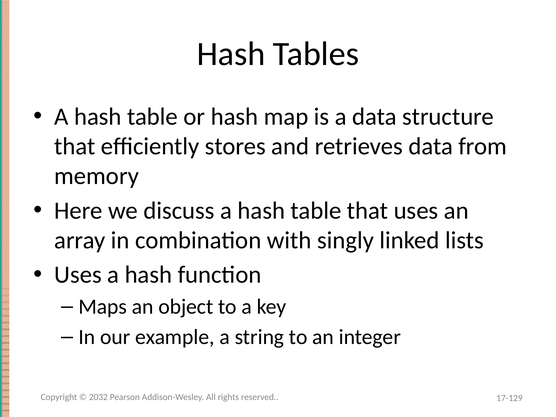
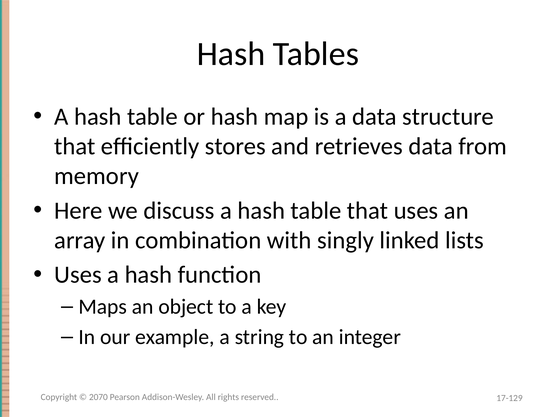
2032: 2032 -> 2070 (98, 397)
